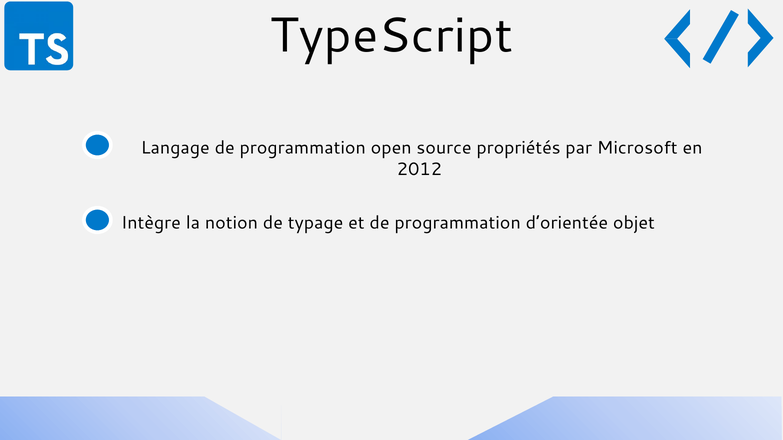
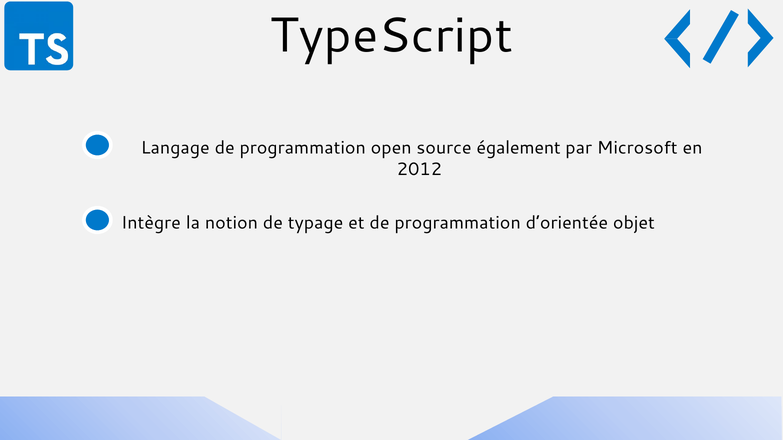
propriétés: propriétés -> également (519, 148)
